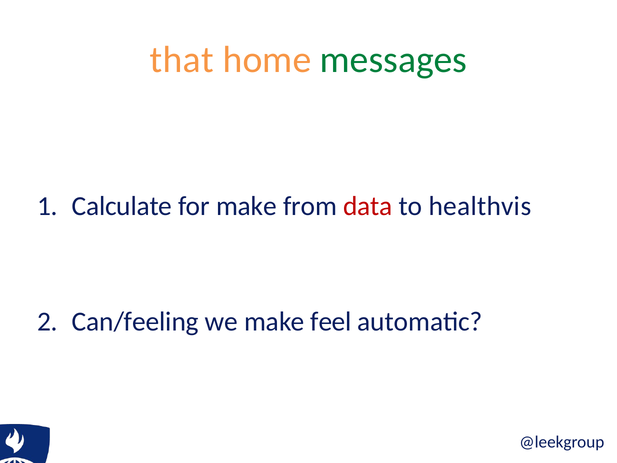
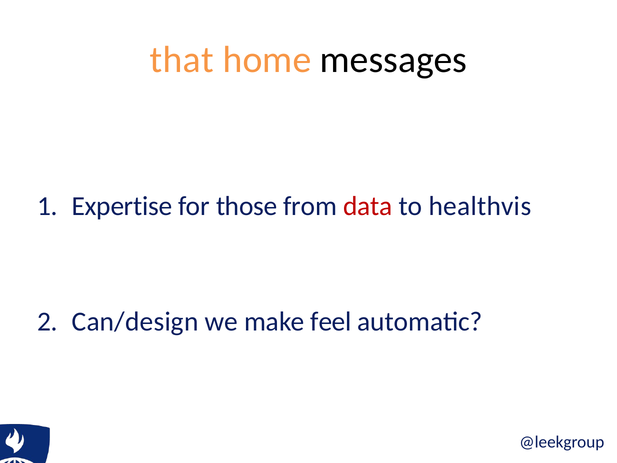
messages colour: green -> black (394, 60)
Calculate: Calculate -> Expertise (122, 206)
for make: make -> those (247, 206)
Can/feeling: Can/feeling -> Can/design (135, 321)
